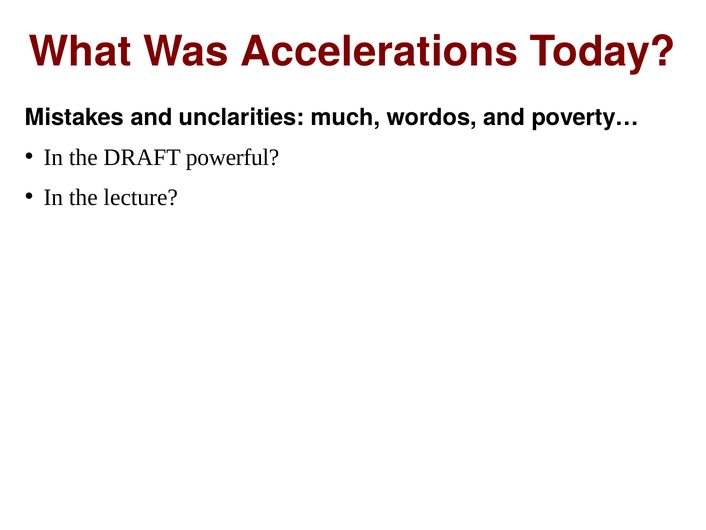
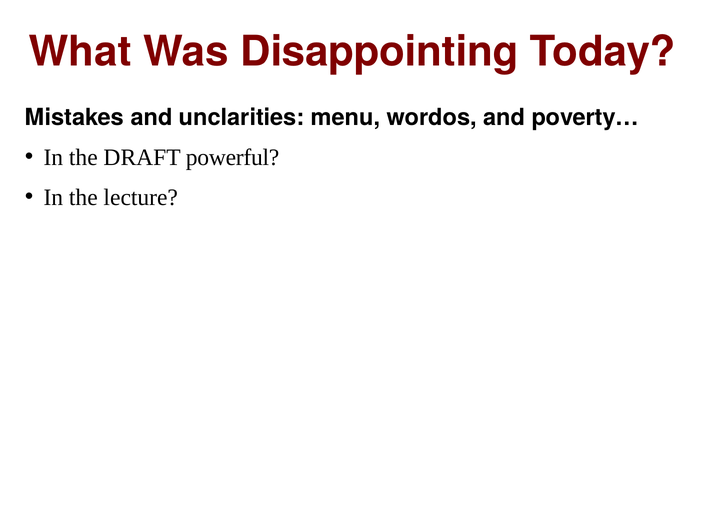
Accelerations: Accelerations -> Disappointing (379, 52)
much: much -> menu (346, 117)
